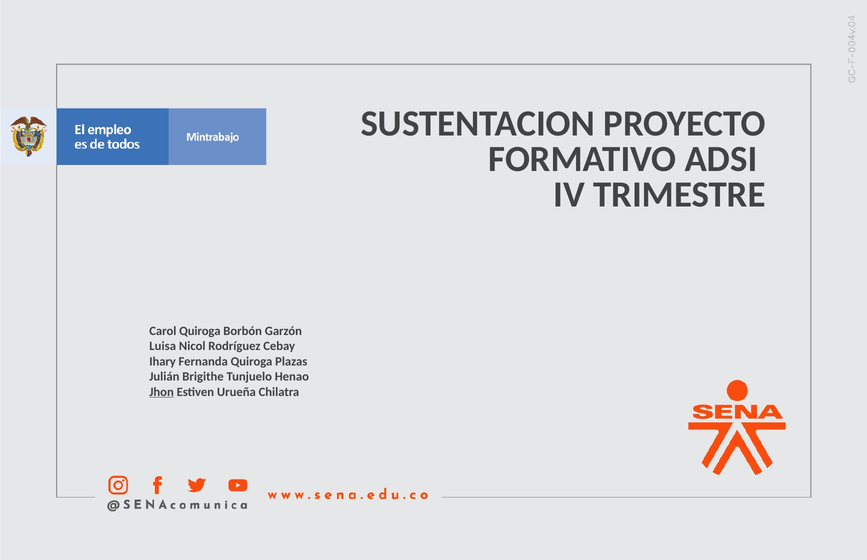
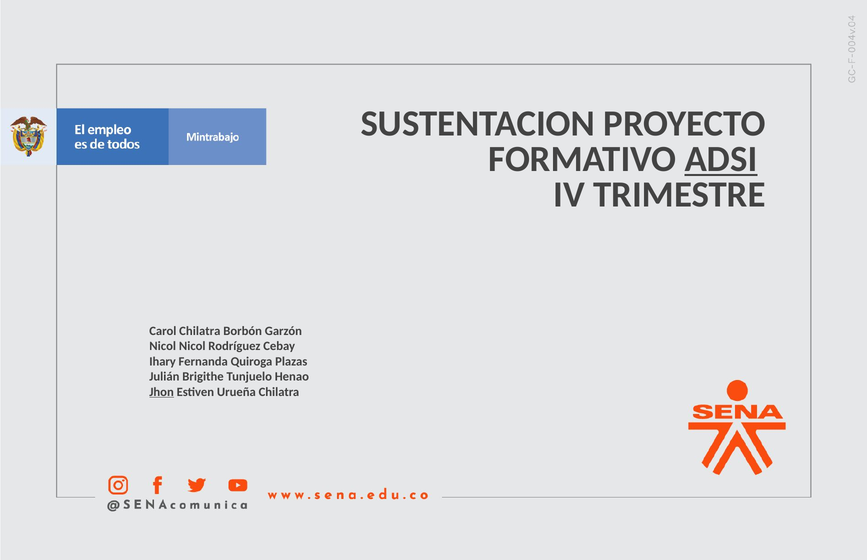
ADSI underline: none -> present (721, 159)
Carol Quiroga: Quiroga -> Chilatra (200, 331)
Luisa: Luisa -> Nicol (163, 346)
